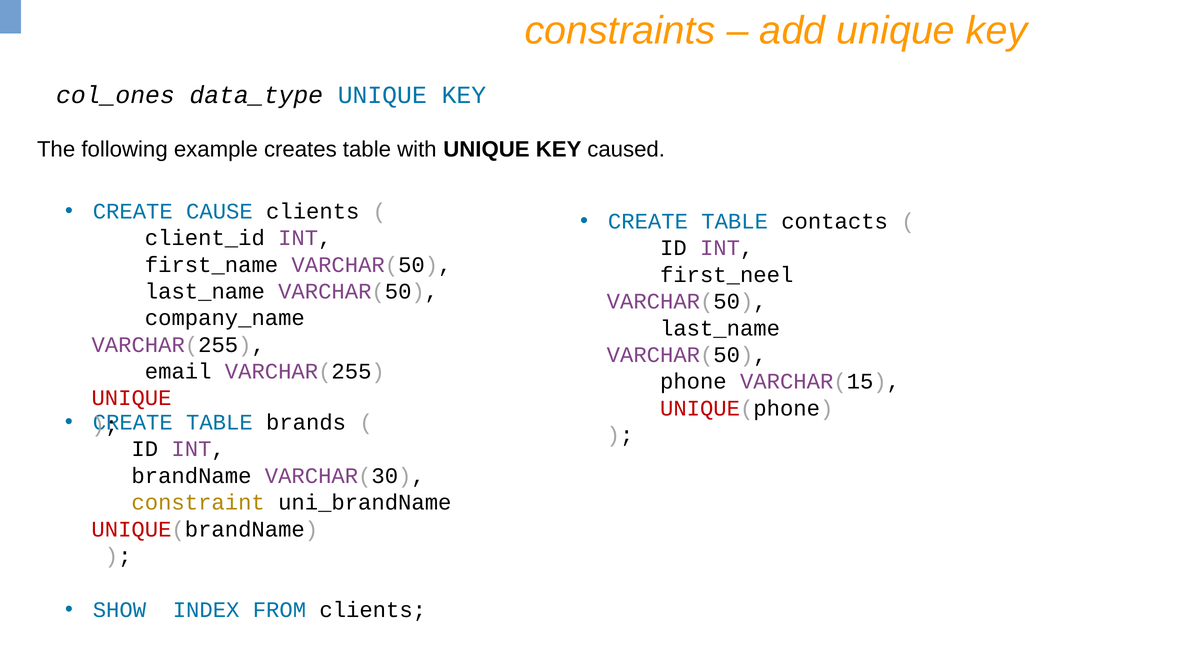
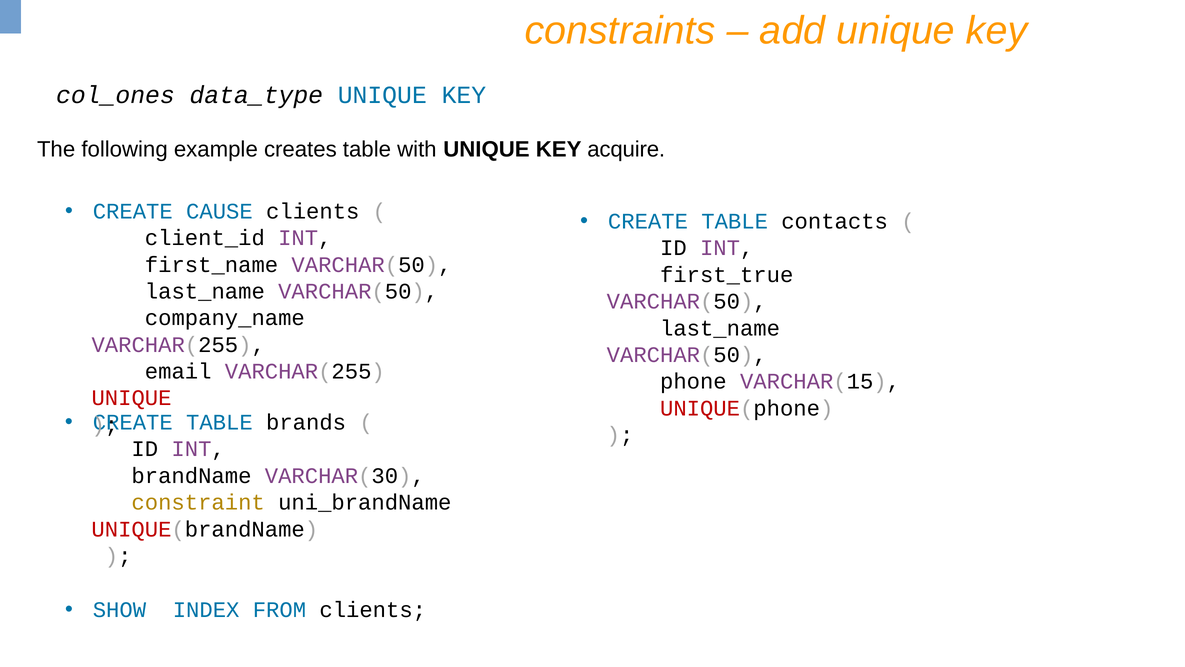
caused: caused -> acquire (626, 150)
first_neel: first_neel -> first_true (727, 275)
